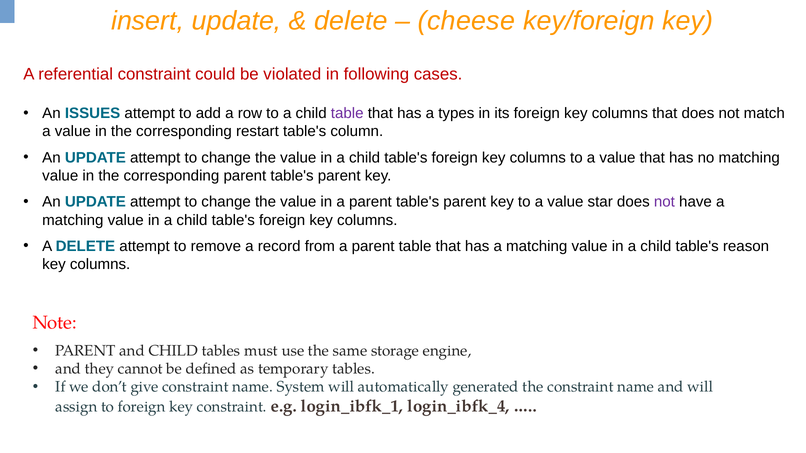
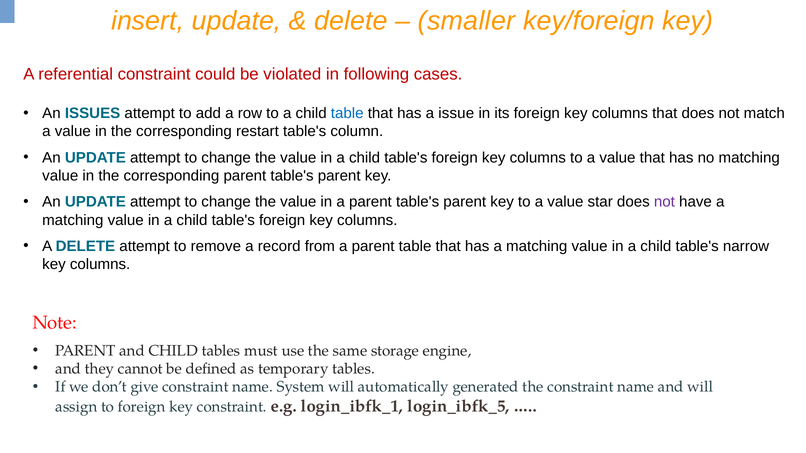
cheese: cheese -> smaller (466, 21)
table colour: purple -> blue (347, 113)
types: types -> issue (456, 113)
reason: reason -> narrow (746, 246)
login_ibfk_4: login_ibfk_4 -> login_ibfk_5 (459, 406)
